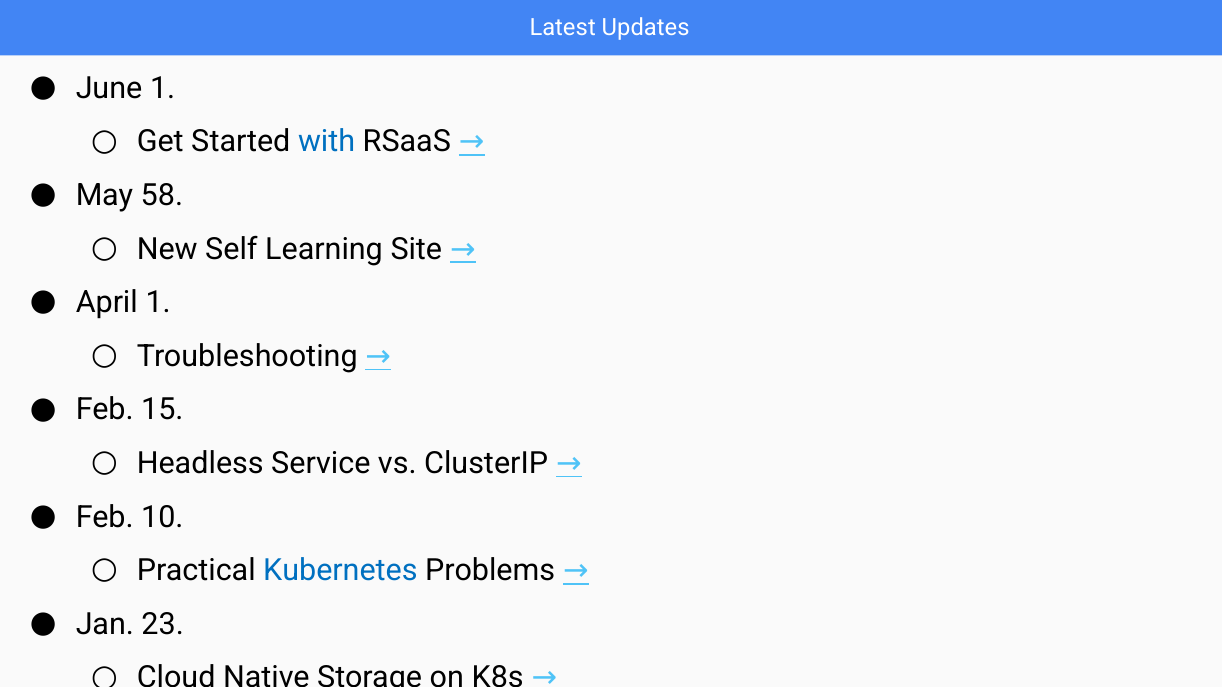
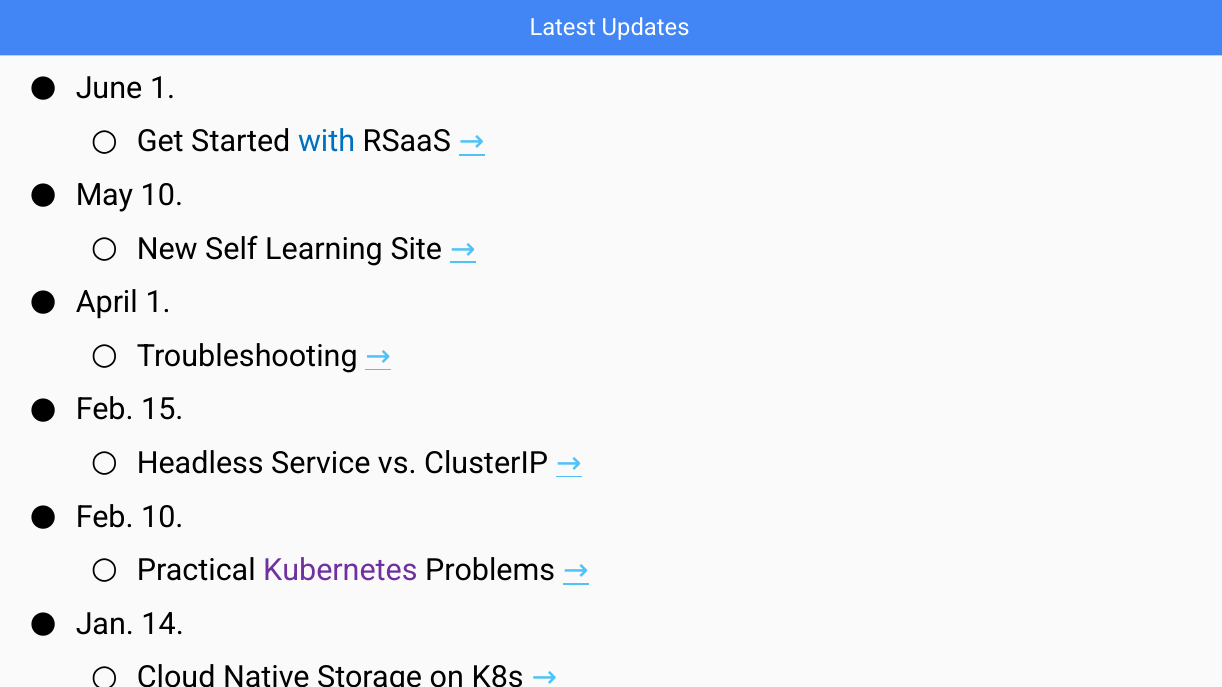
May 58: 58 -> 10 (162, 195)
Kubernetes colour: blue -> purple (340, 571)
23: 23 -> 14 (163, 625)
